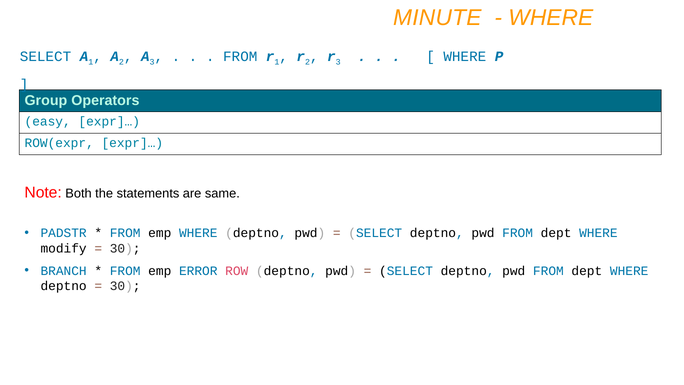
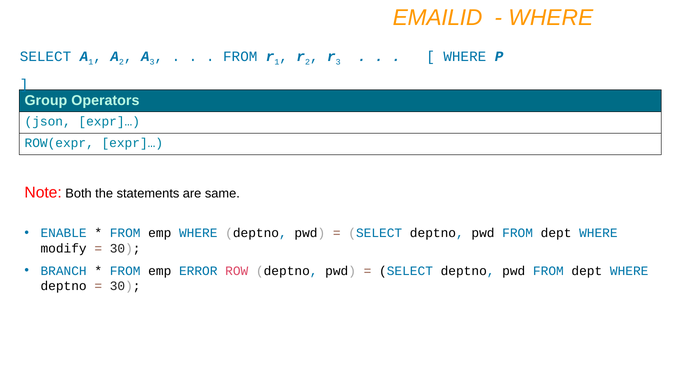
MINUTE: MINUTE -> EMAILID (438, 18)
easy: easy -> json (48, 122)
PADSTR: PADSTR -> ENABLE (64, 233)
